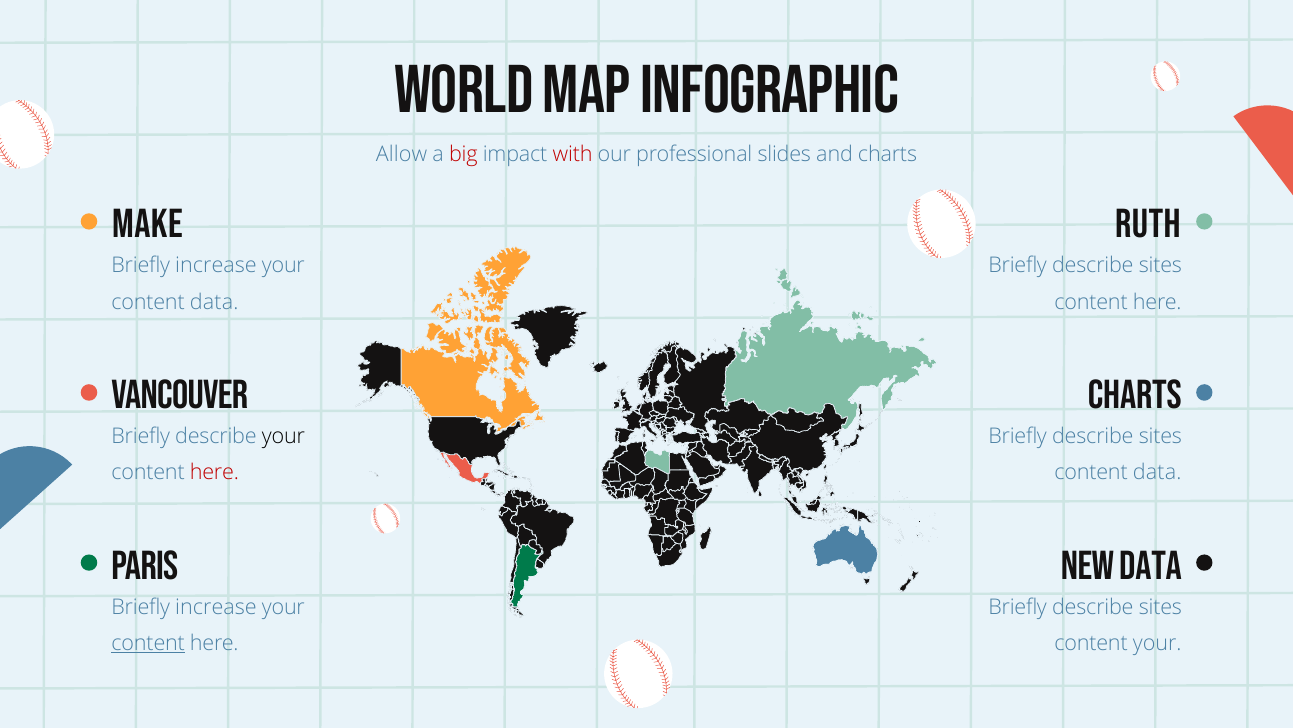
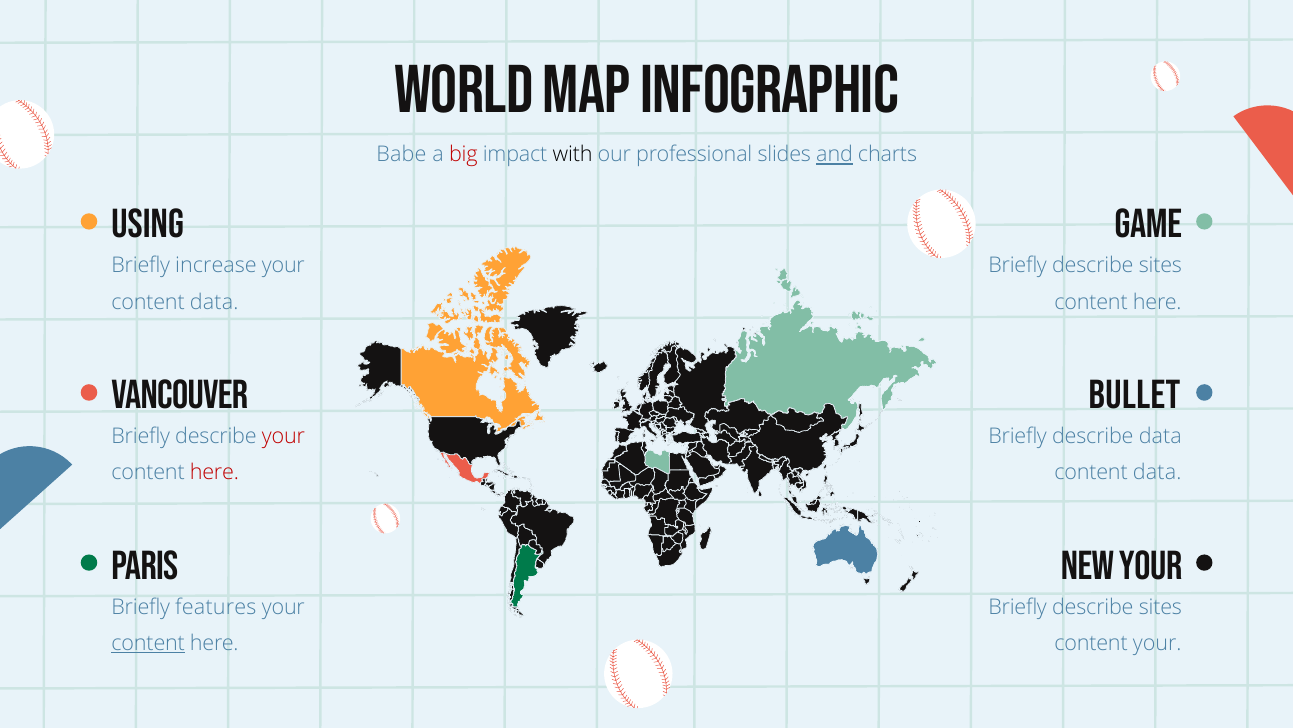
Allow: Allow -> Babe (401, 155)
with colour: red -> black (573, 155)
and underline: none -> present (835, 155)
Make: Make -> Using (148, 224)
Ruth: Ruth -> Game (1148, 224)
Charts: Charts -> Bullet (1135, 395)
your colour: black -> red (283, 436)
sites: sites -> data (1160, 436)
New data: data -> your (1151, 565)
increase: increase -> features (216, 607)
